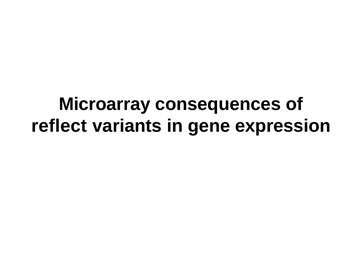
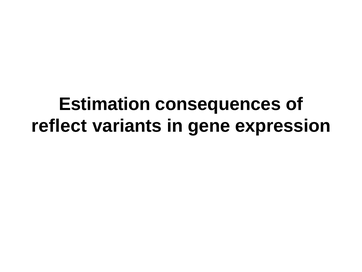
Microarray: Microarray -> Estimation (105, 104)
